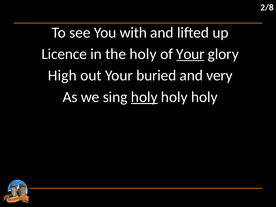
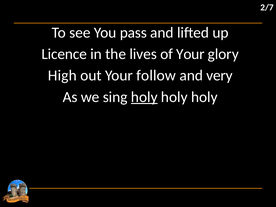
2/8: 2/8 -> 2/7 (267, 8)
with: with -> pass (133, 33)
the holy: holy -> lives (143, 54)
Your underline: present -> none (190, 54)
buried: buried -> follow (156, 75)
